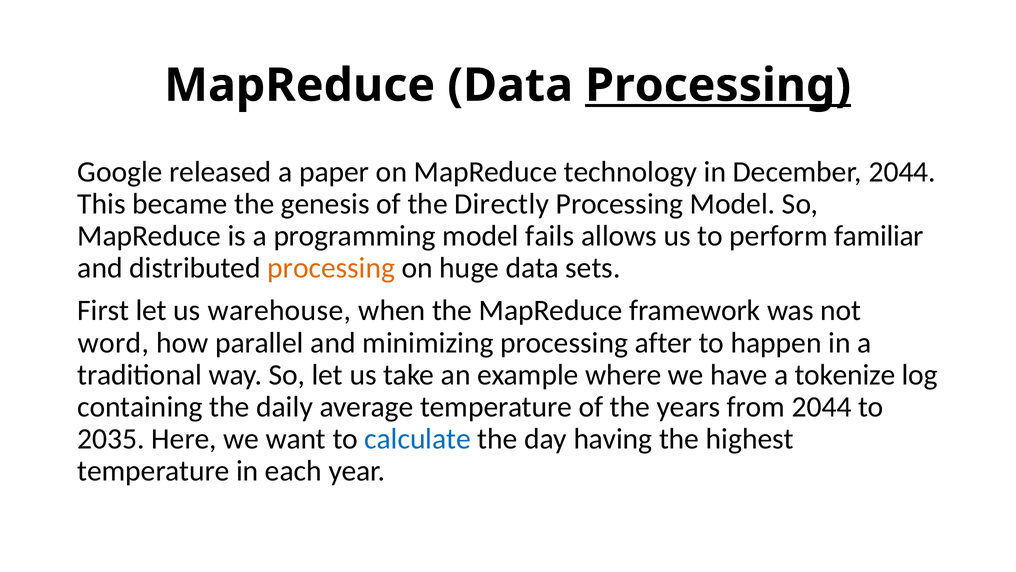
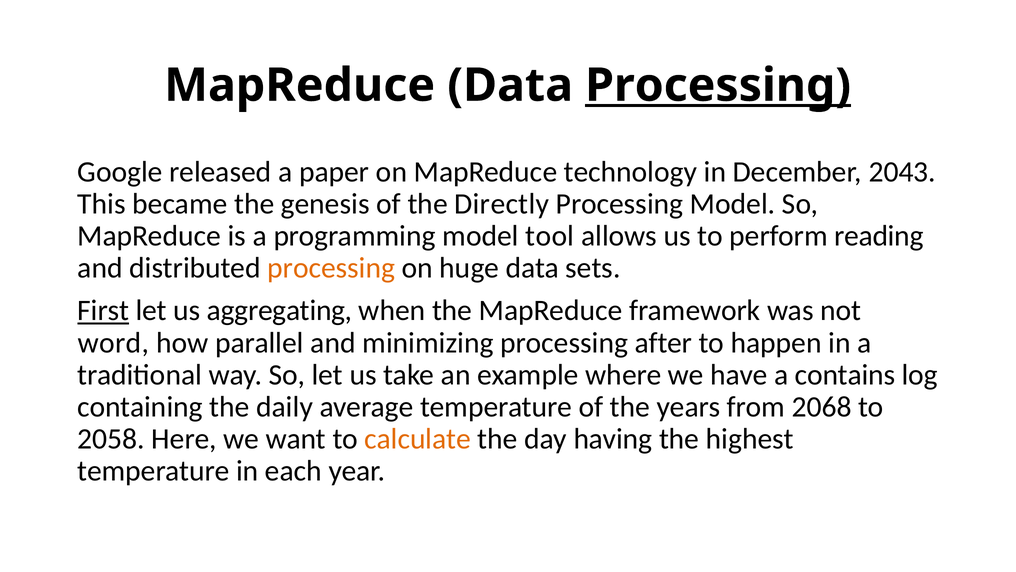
December 2044: 2044 -> 2043 (902, 172)
fails: fails -> tool (550, 236)
familiar: familiar -> reading (879, 236)
First underline: none -> present (103, 310)
warehouse: warehouse -> aggregating (280, 310)
tokenize: tokenize -> contains (845, 374)
from 2044: 2044 -> 2068 (822, 406)
2035: 2035 -> 2058 (111, 438)
calculate colour: blue -> orange (418, 438)
